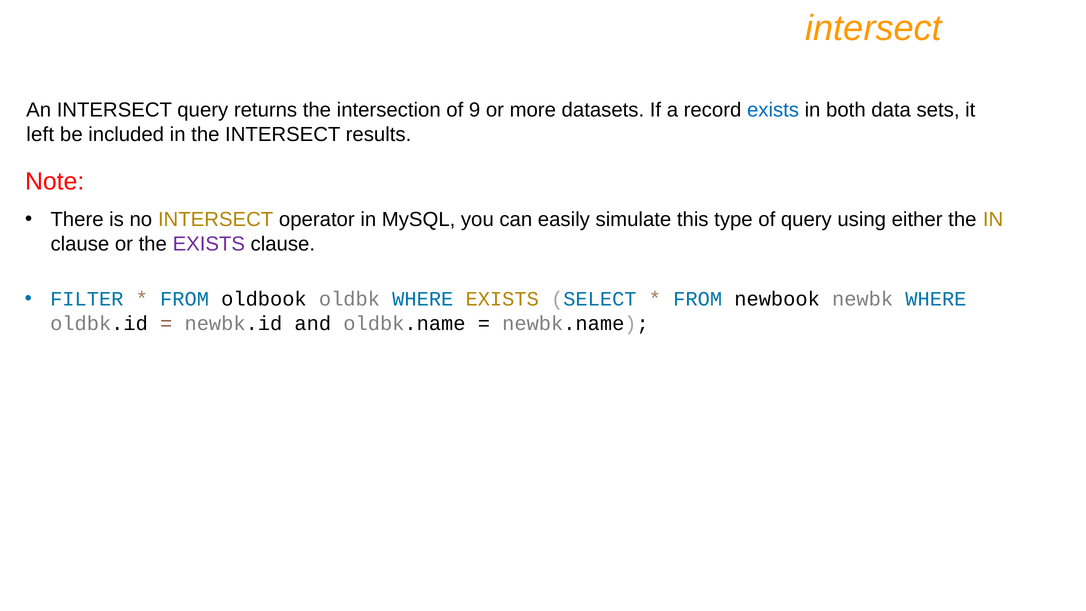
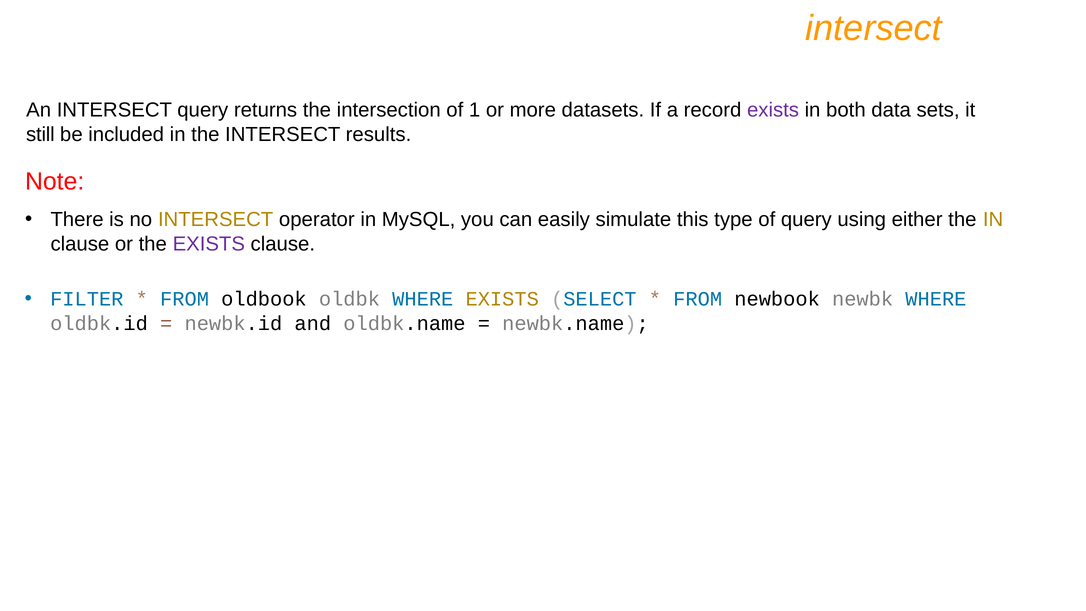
9: 9 -> 1 (475, 110)
exists colour: blue -> purple (773, 110)
left: left -> still (40, 134)
